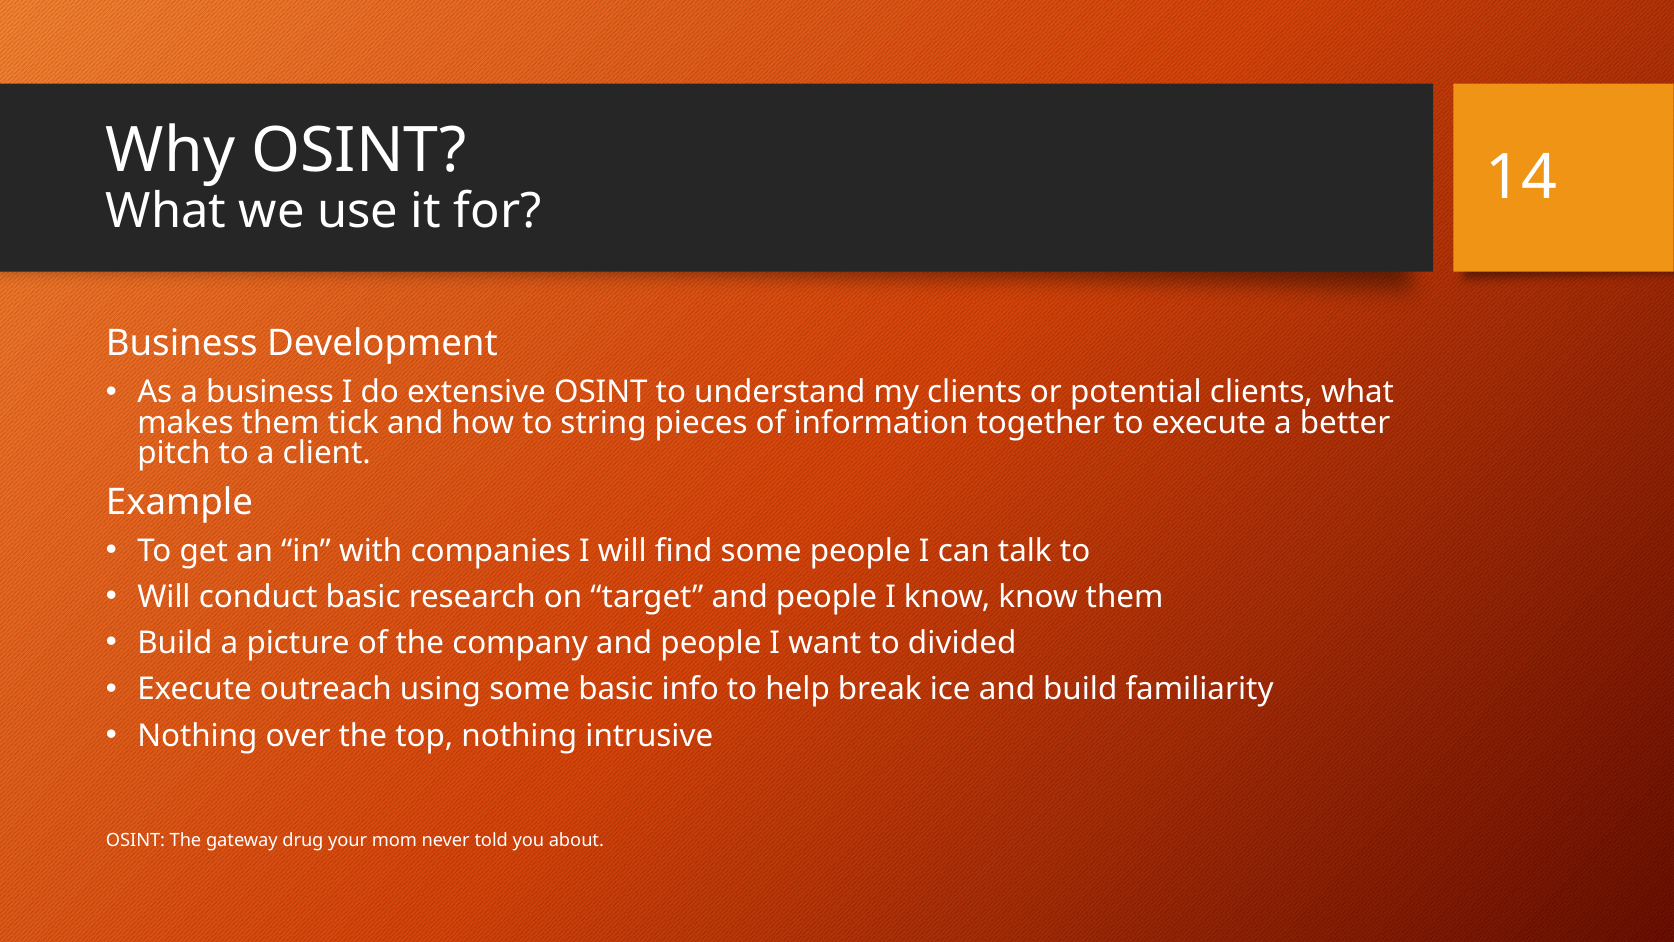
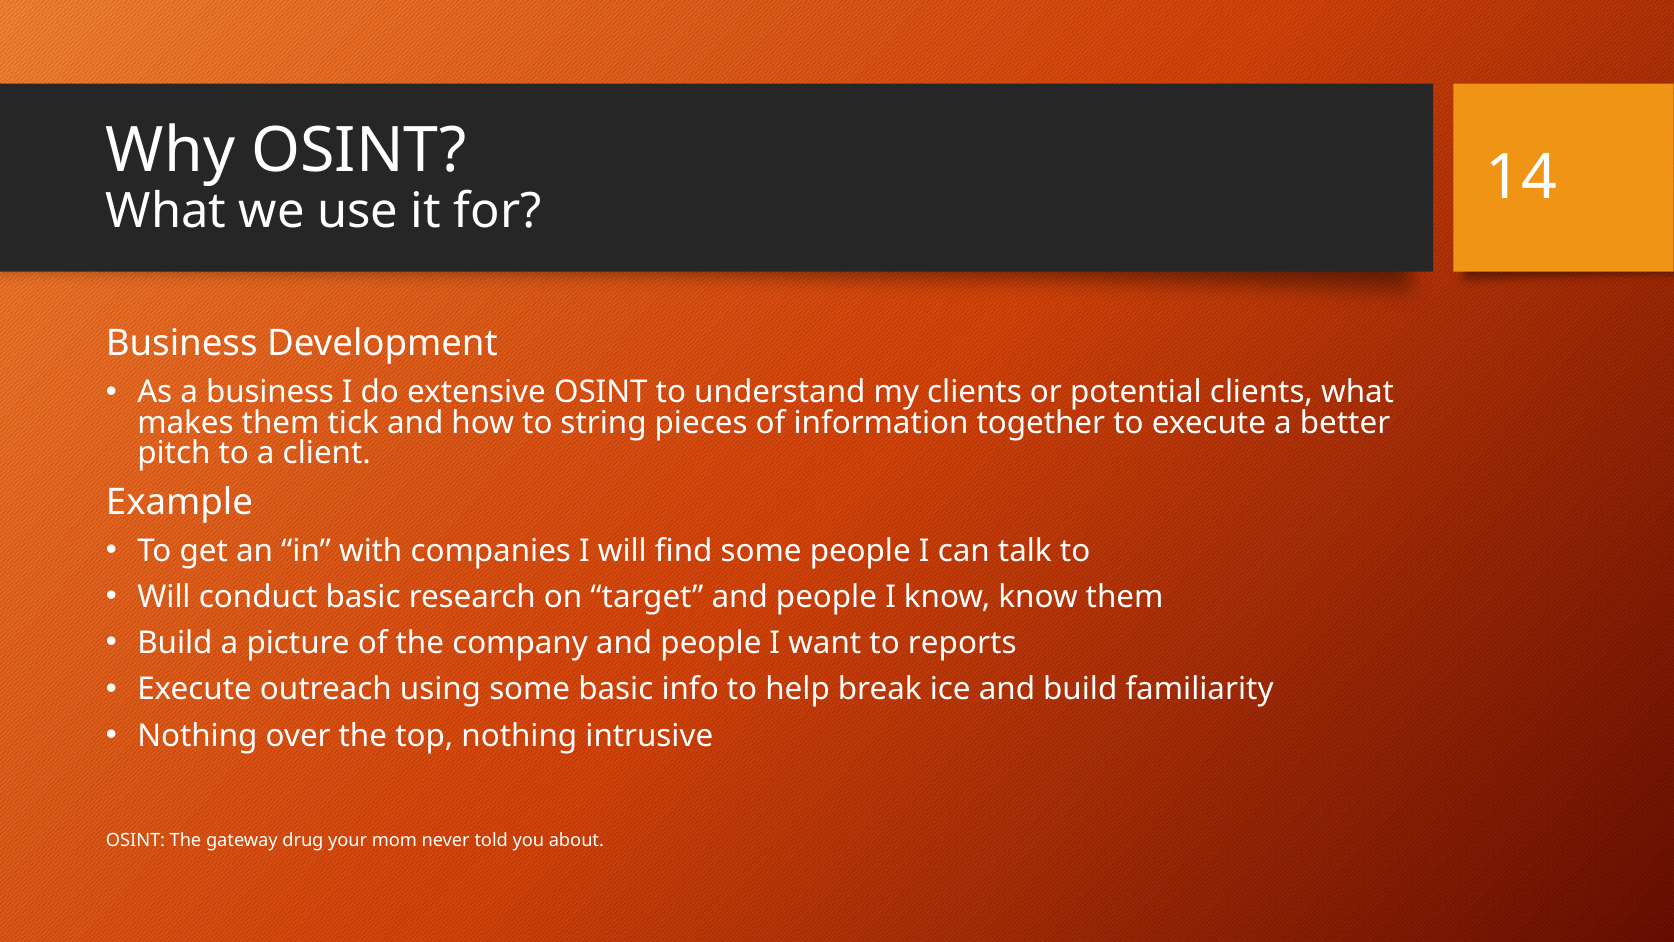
divided: divided -> reports (962, 643)
